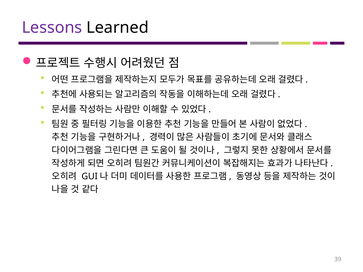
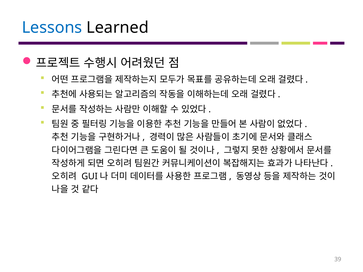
Lessons colour: purple -> blue (52, 27)
